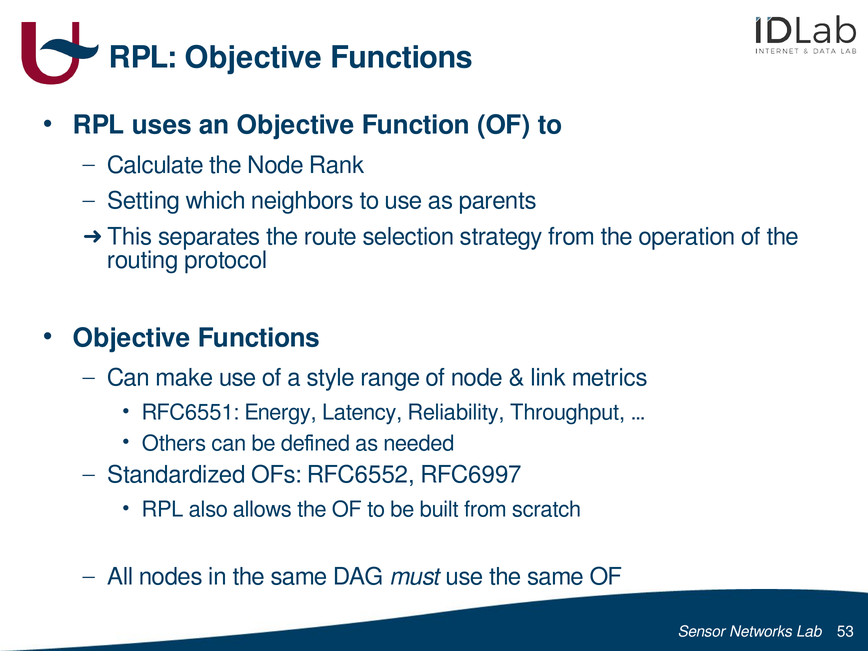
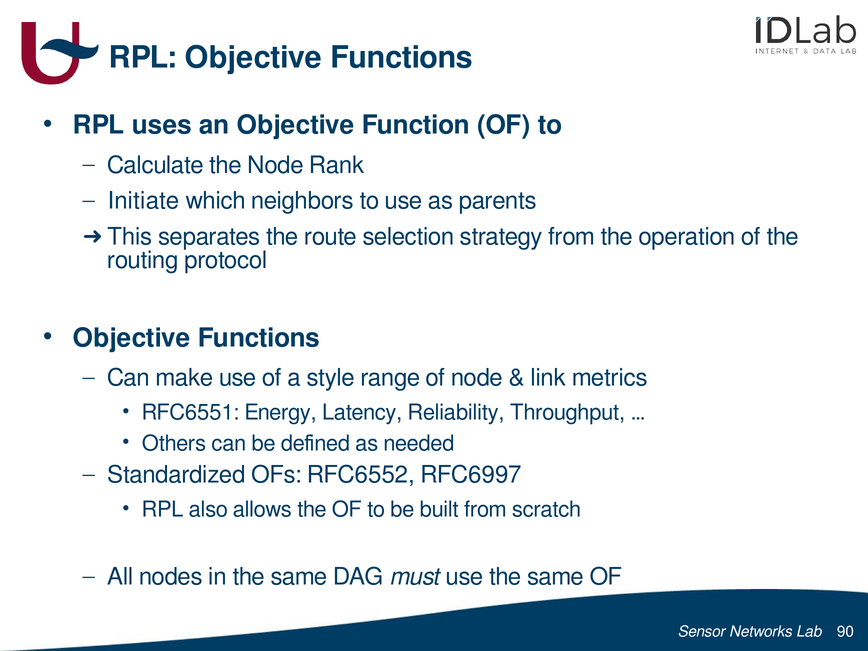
Setting: Setting -> Initiate (143, 201)
53: 53 -> 90 (845, 632)
